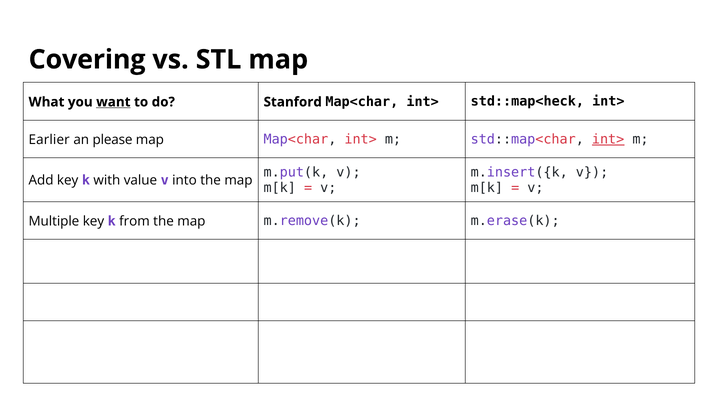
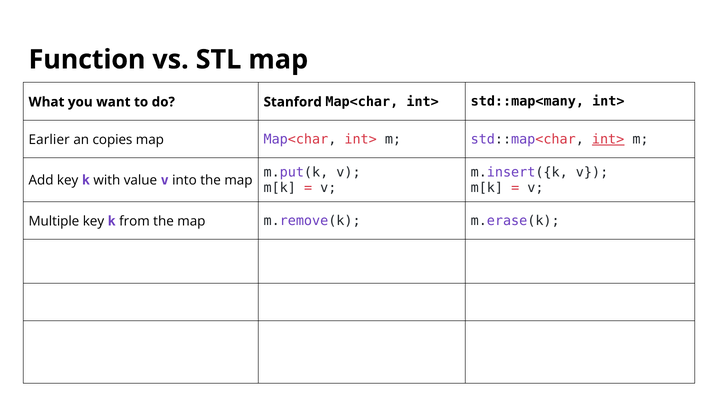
Covering: Covering -> Function (87, 60)
want underline: present -> none (113, 102)
std::map<heck: std::map<heck -> std::map<many (527, 101)
please: please -> copies (113, 140)
